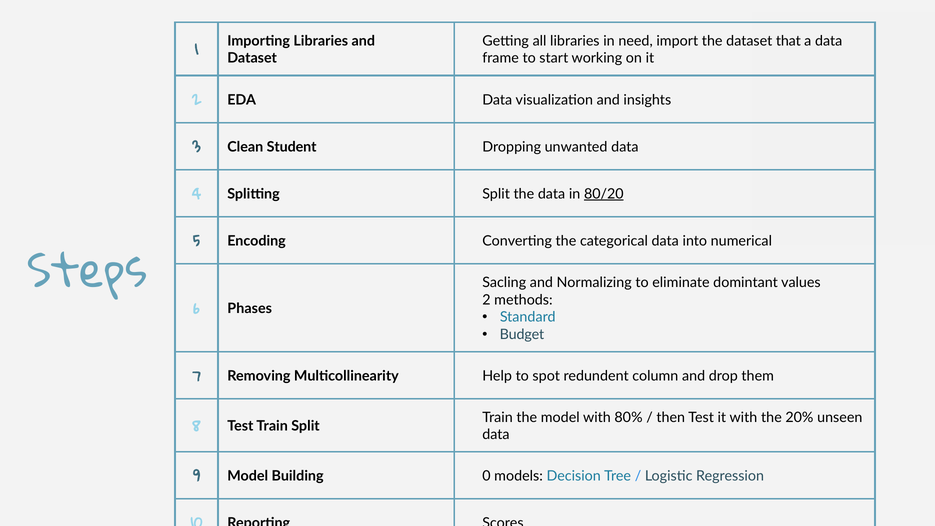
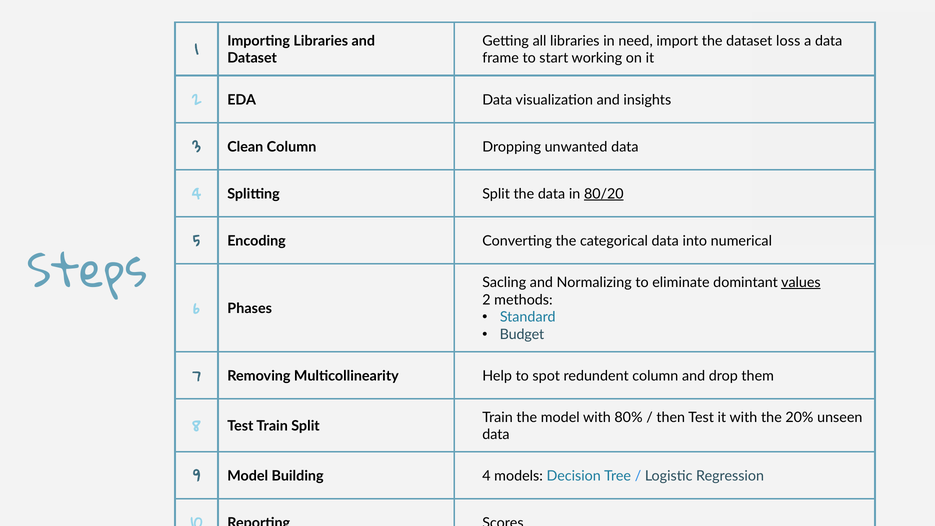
that: that -> loss (788, 41)
Clean Student: Student -> Column (292, 147)
values underline: none -> present (801, 282)
Building 0: 0 -> 4 (487, 476)
